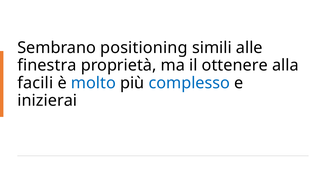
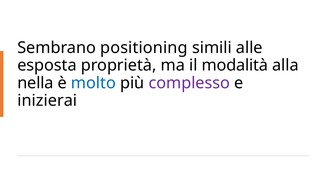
finestra: finestra -> esposta (47, 65)
ottenere: ottenere -> modalità (235, 65)
facili: facili -> nella (35, 83)
complesso colour: blue -> purple (189, 83)
